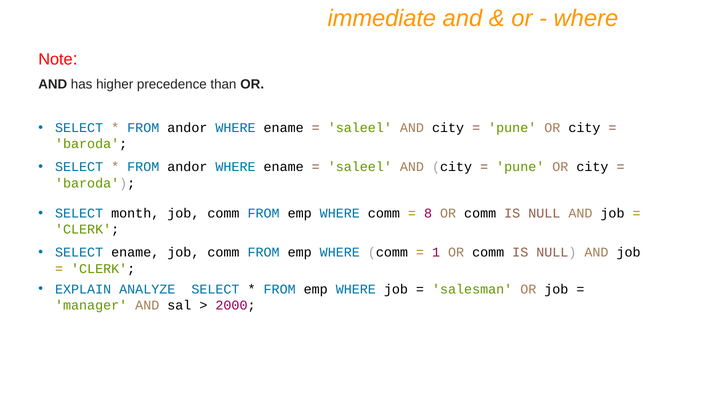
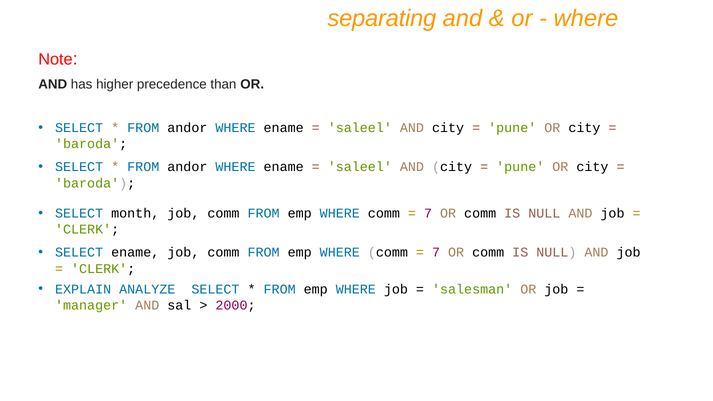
immediate: immediate -> separating (382, 19)
8: 8 -> 7 (428, 213)
1: 1 -> 7 (436, 253)
